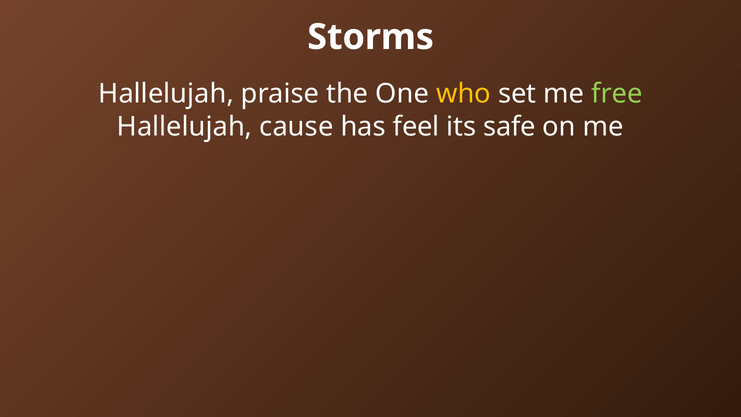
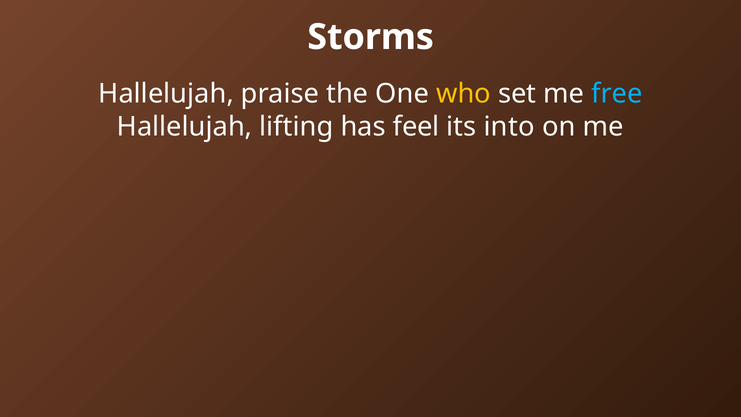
free colour: light green -> light blue (617, 94)
cause: cause -> lifting (296, 126)
safe: safe -> into (509, 126)
